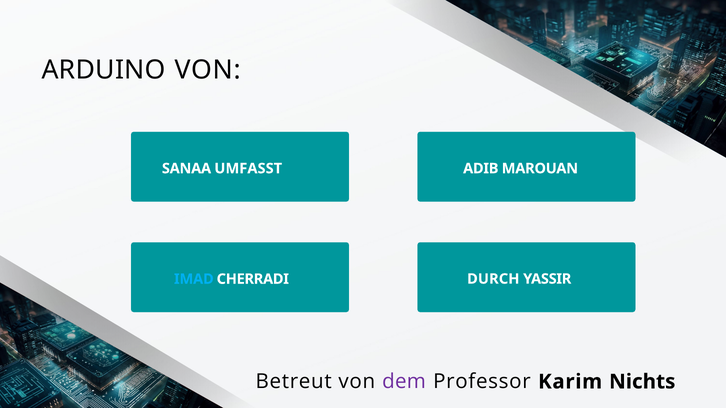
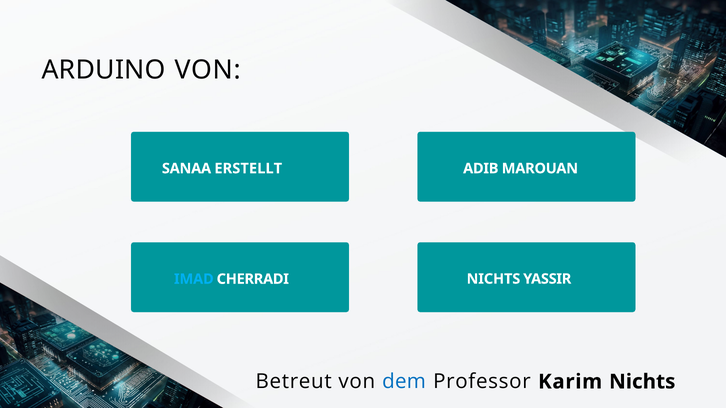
UMFASST: UMFASST -> ERSTELLT (248, 169)
CHERRADI DURCH: DURCH -> NICHTS (493, 279)
dem colour: purple -> blue (404, 382)
